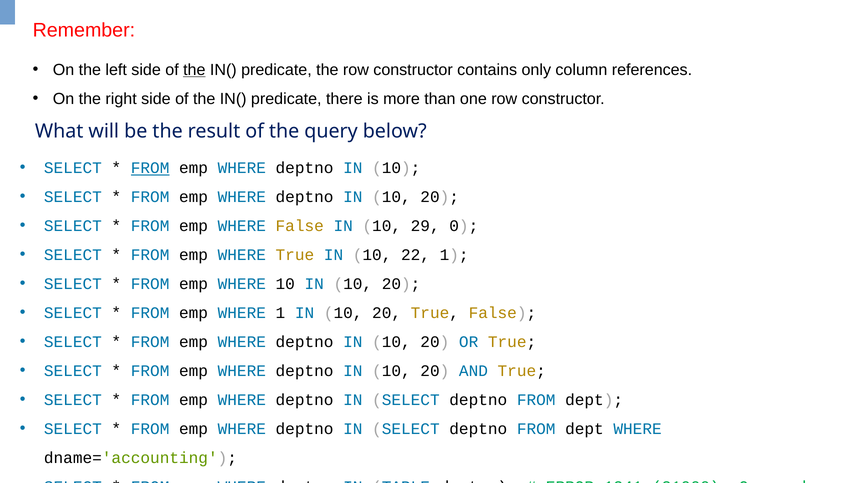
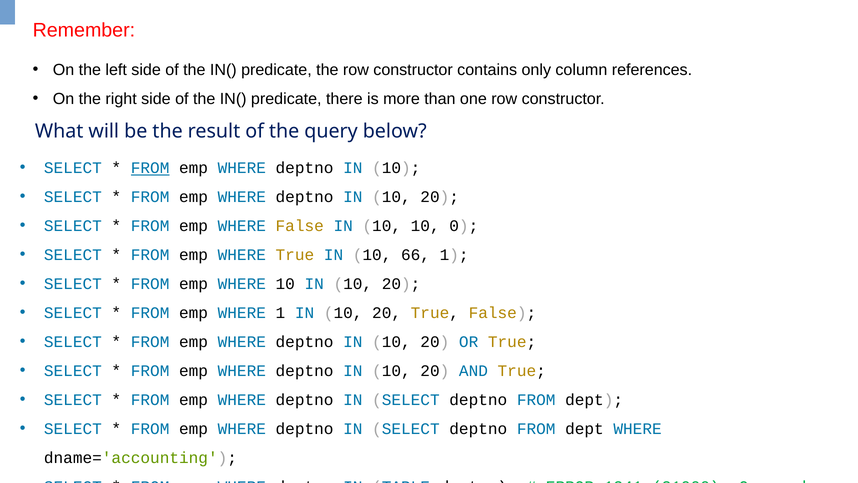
the underline: present -> none (194, 70)
10 29: 29 -> 10 (425, 226)
22: 22 -> 66 (416, 255)
